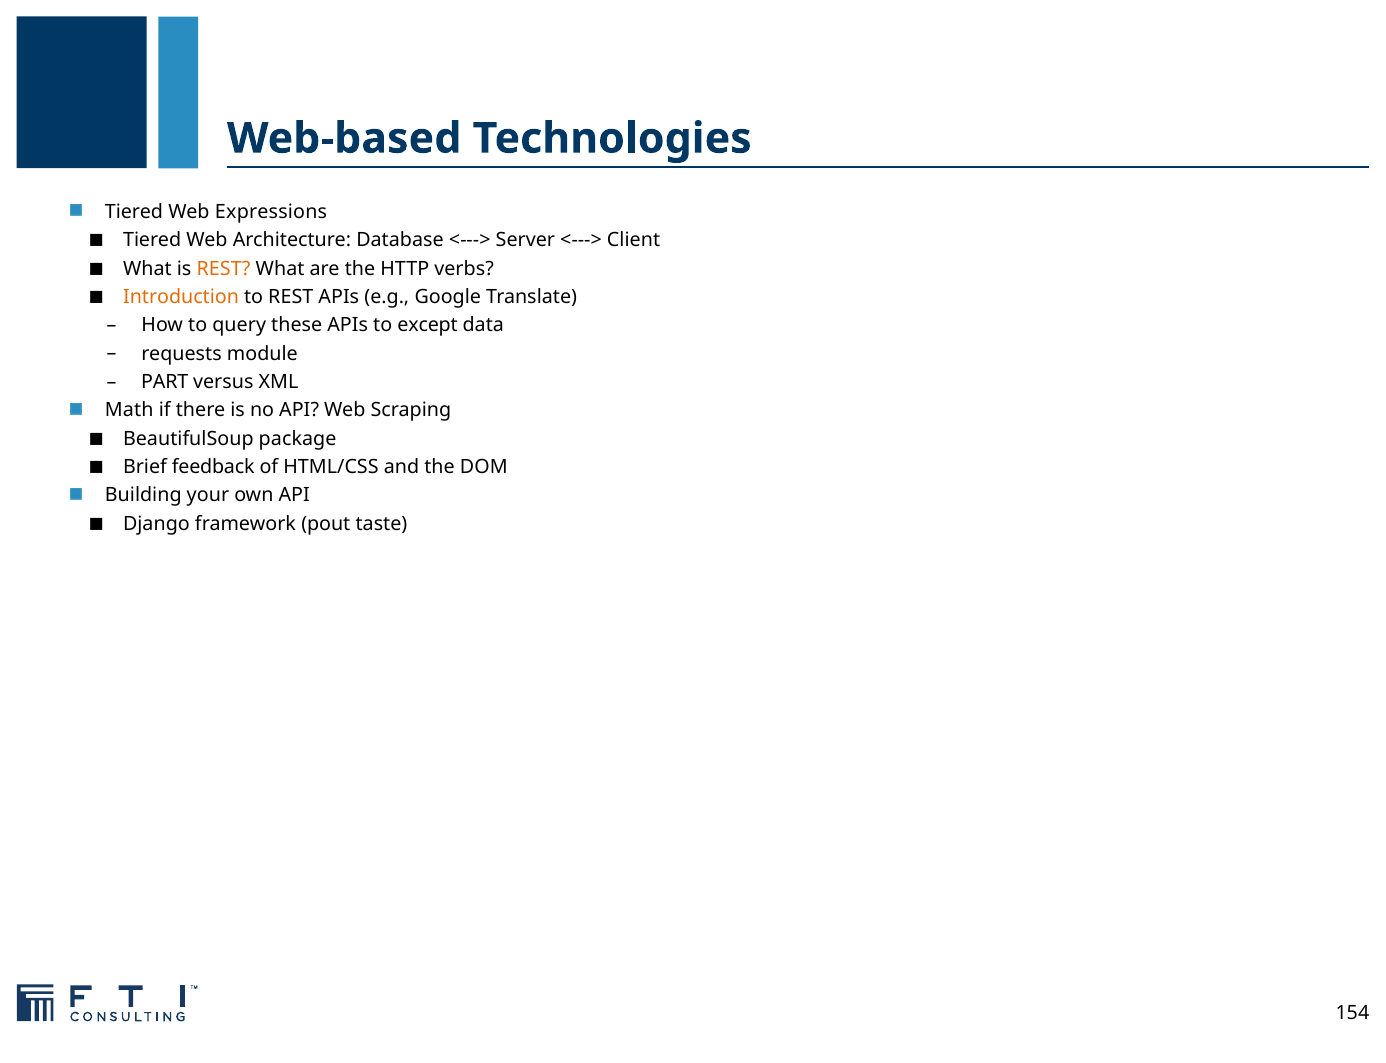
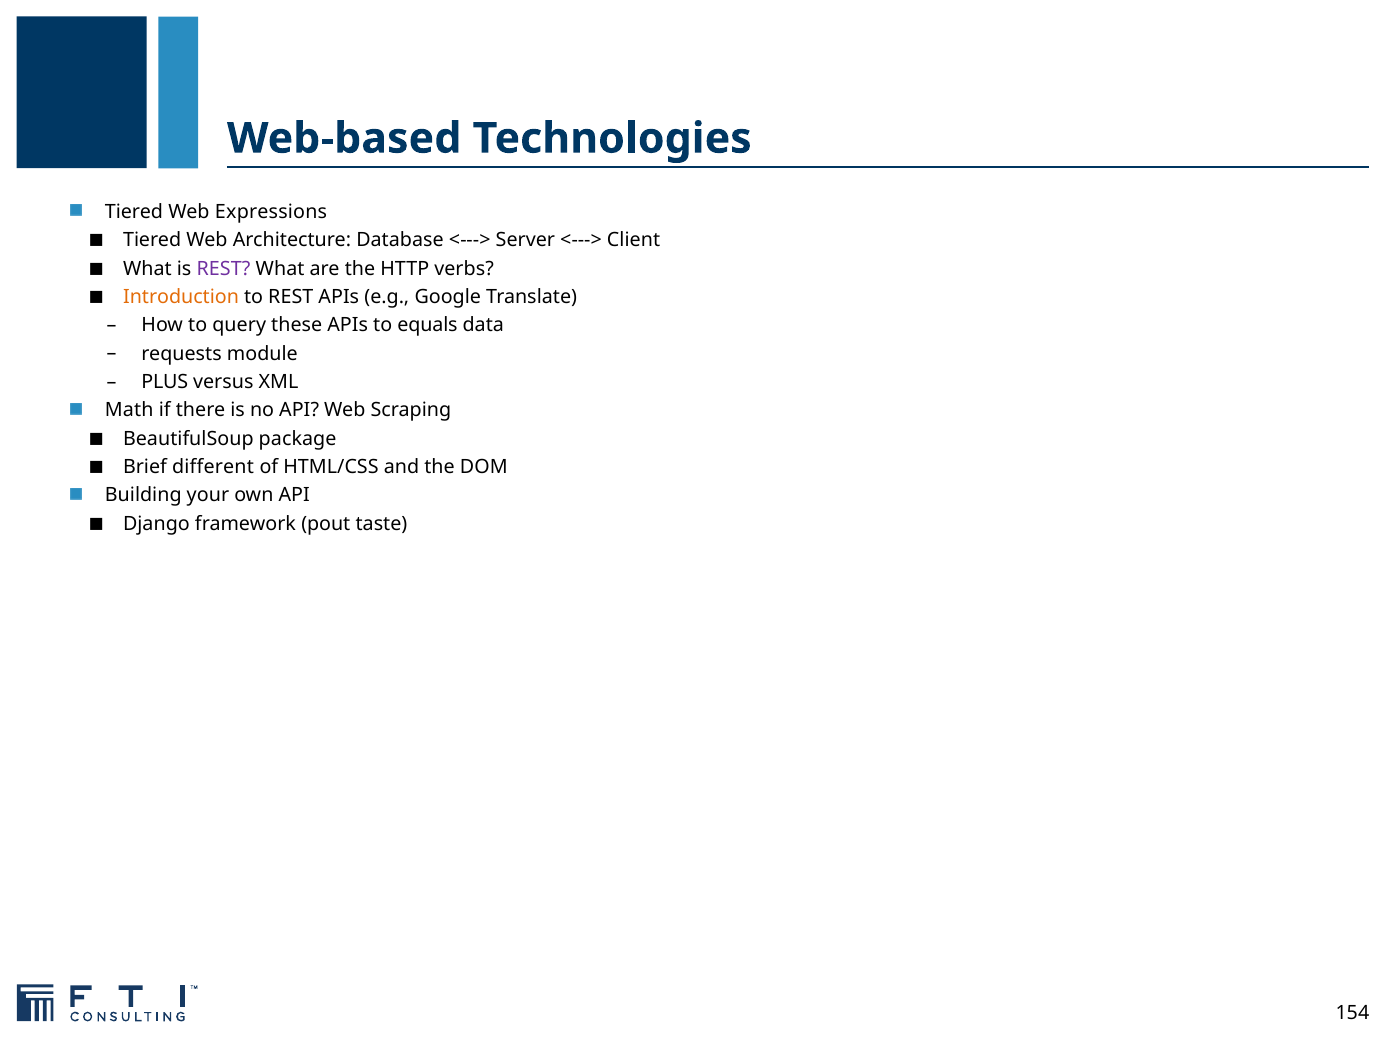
REST colour: orange -> purple (223, 269)
except: except -> equals (428, 325)
PART: PART -> PLUS (165, 382)
feedback: feedback -> different (213, 467)
